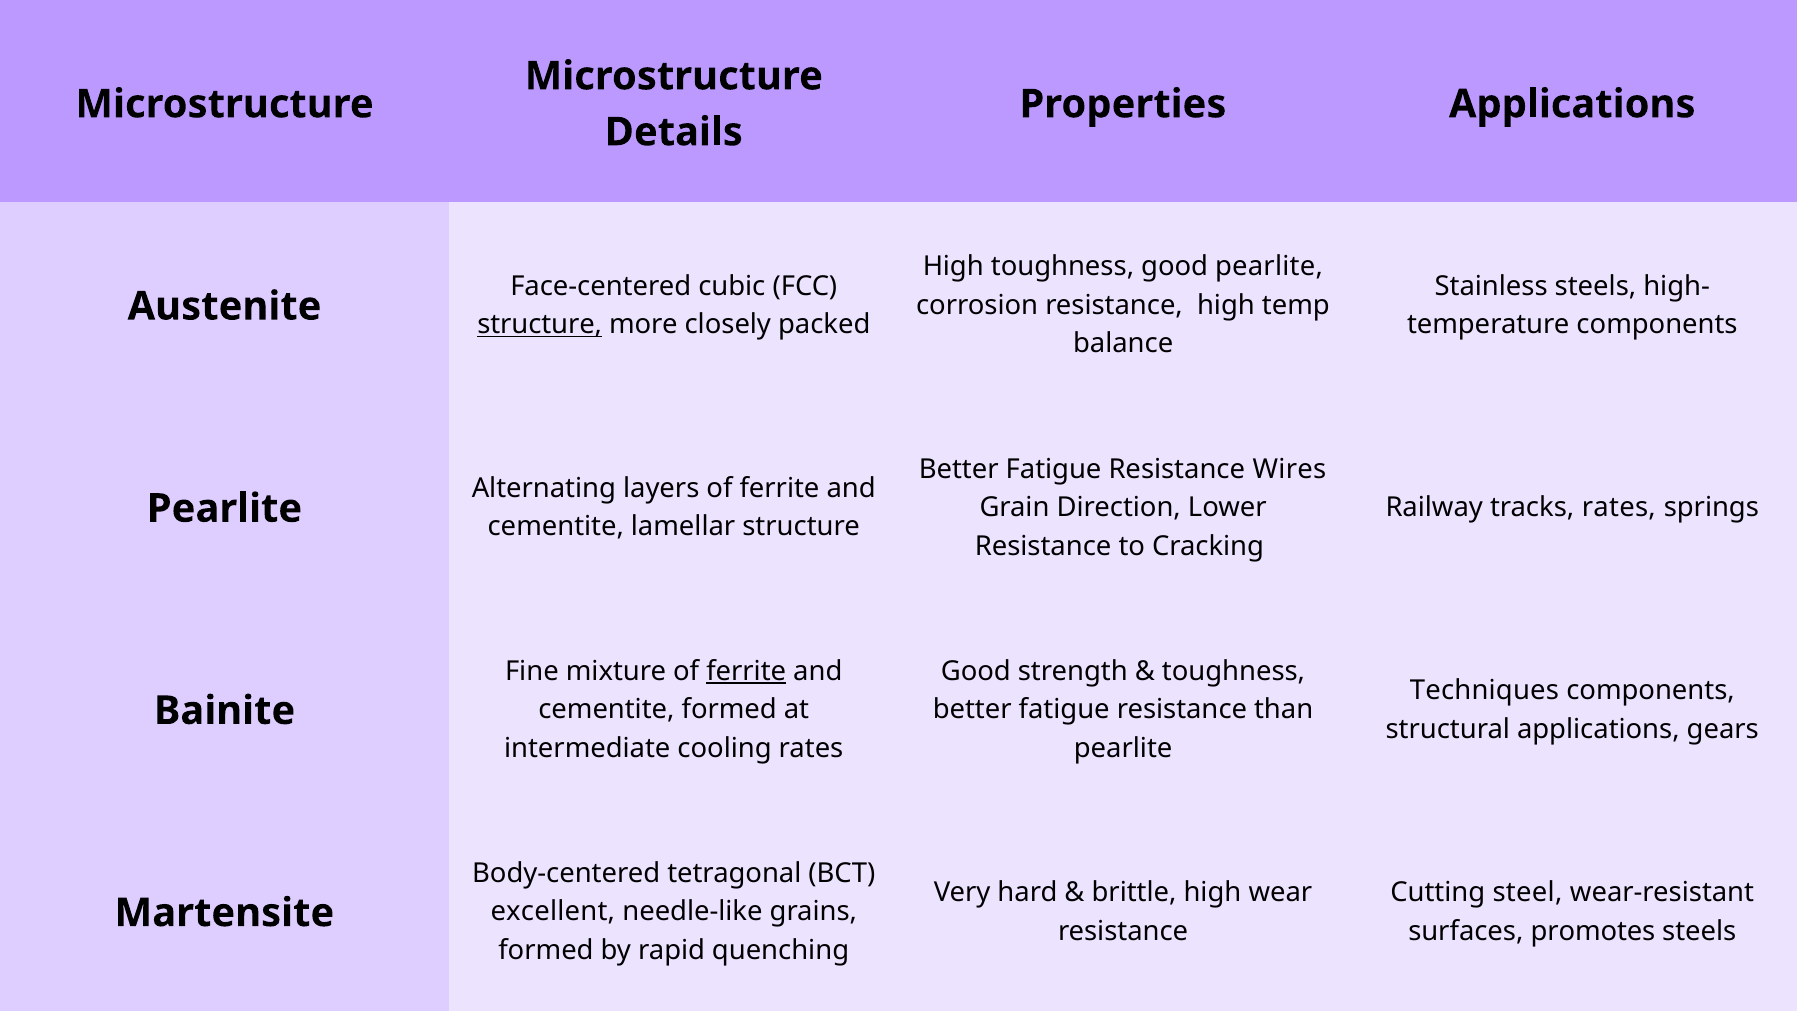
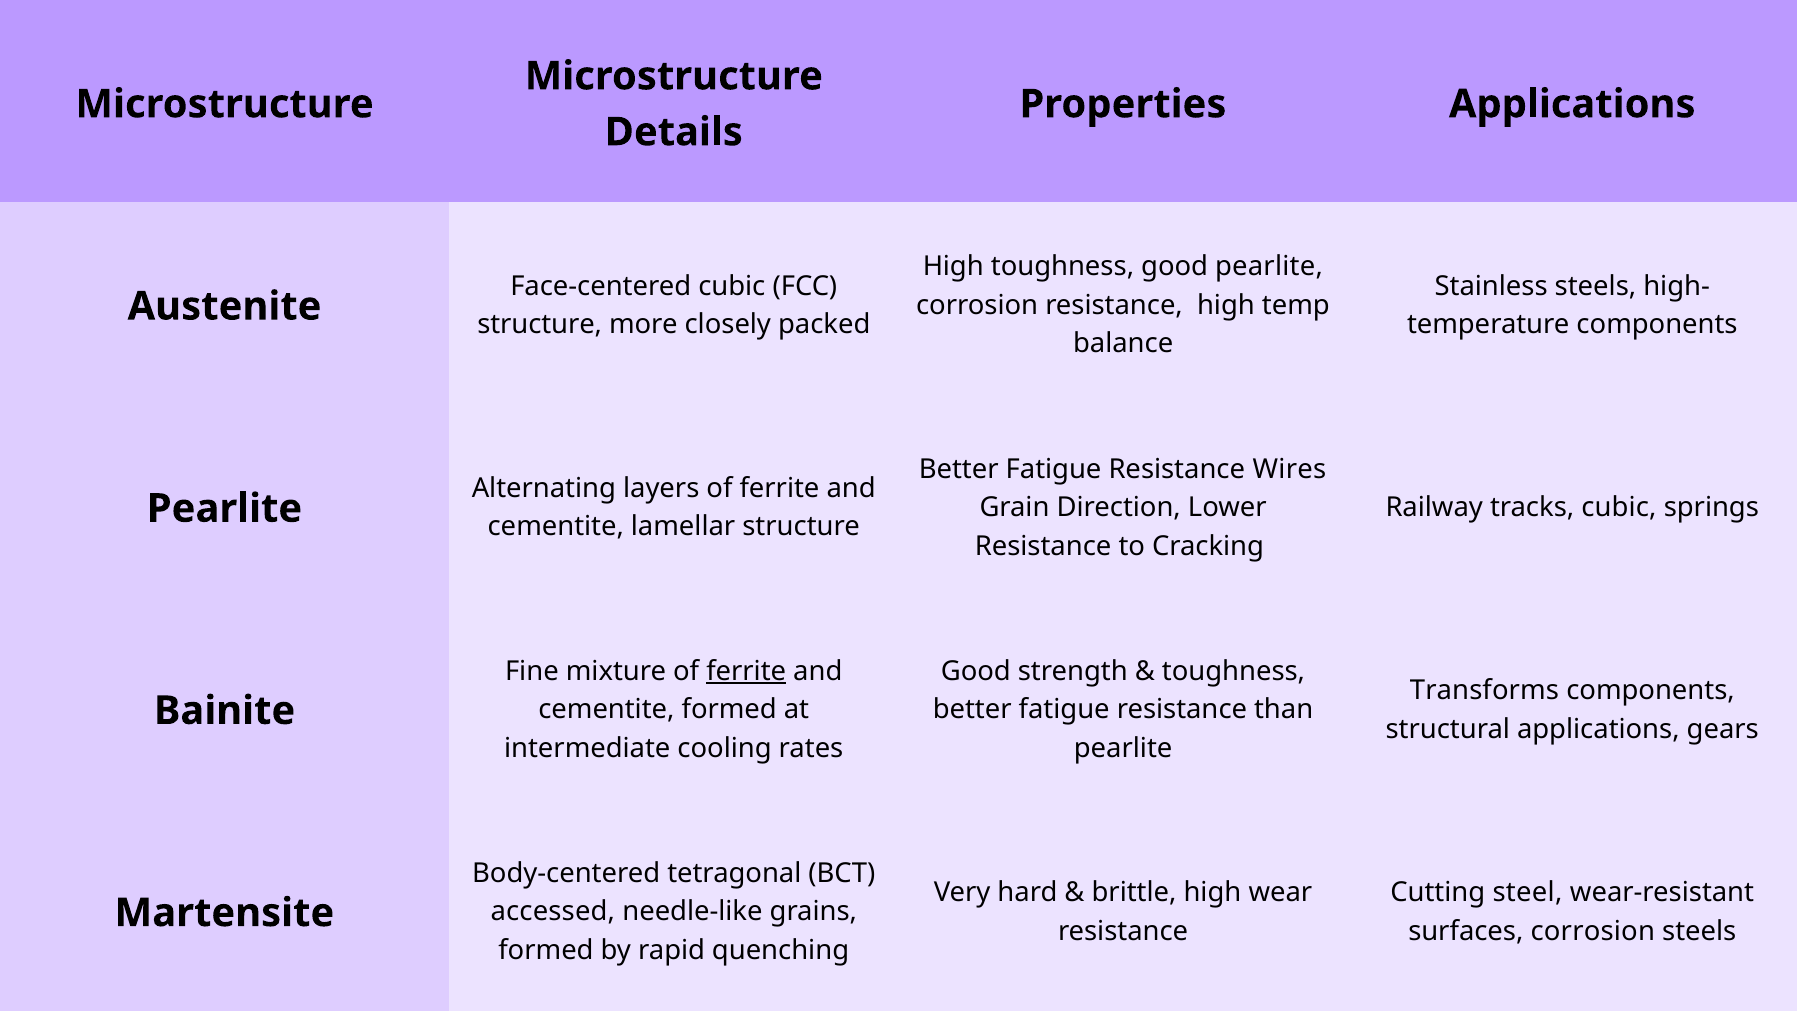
structure underline: present -> none (540, 324)
tracks rates: rates -> cubic (1619, 507)
Techniques: Techniques -> Transforms (1484, 690)
excellent: excellent -> accessed (553, 912)
surfaces promotes: promotes -> corrosion (1593, 931)
